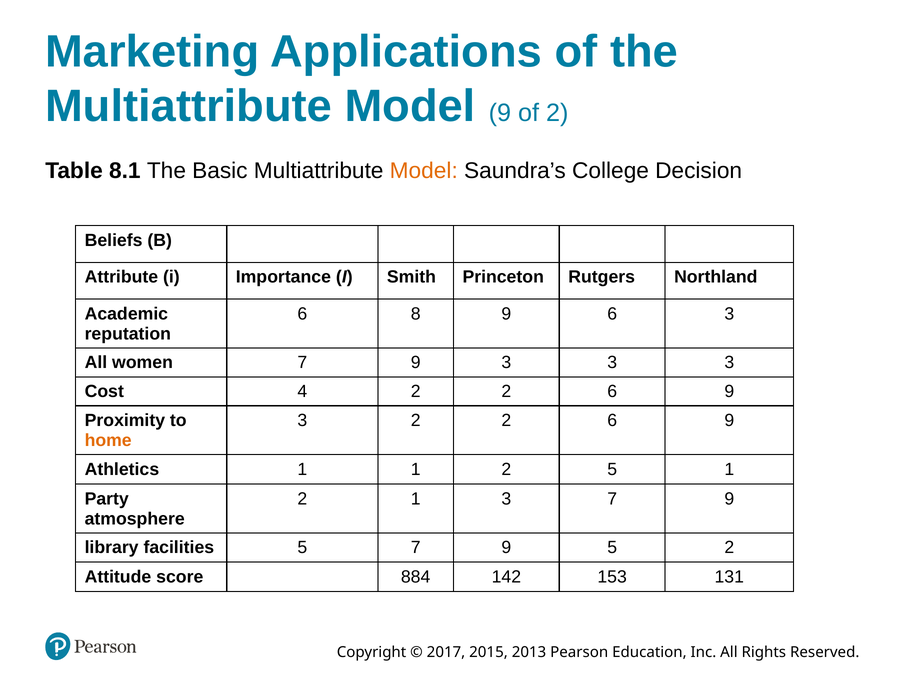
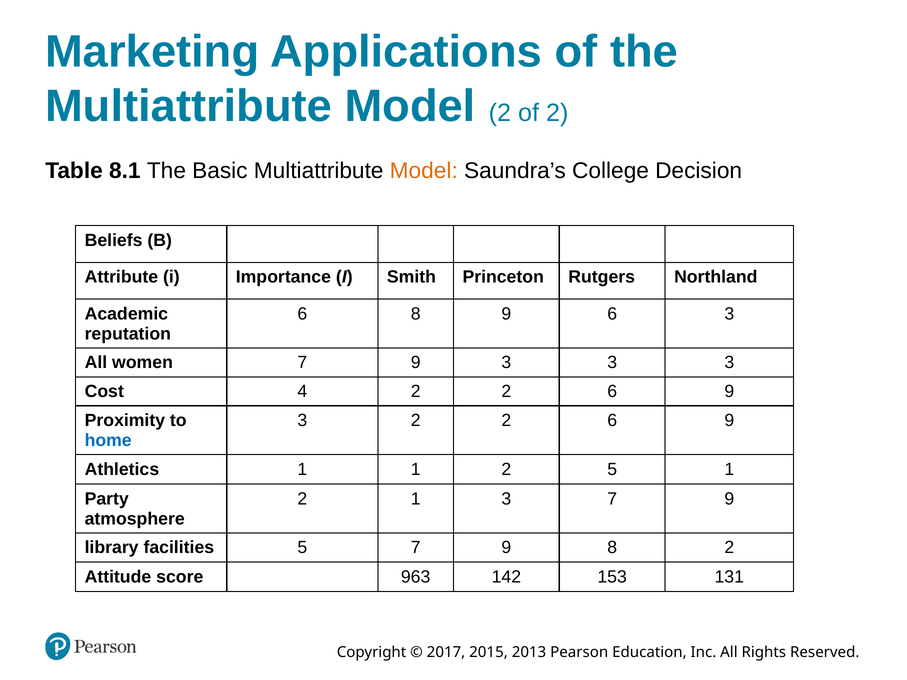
Model 9: 9 -> 2 (500, 113)
home colour: orange -> blue (108, 440)
9 5: 5 -> 8 (612, 548)
884: 884 -> 963 (416, 577)
